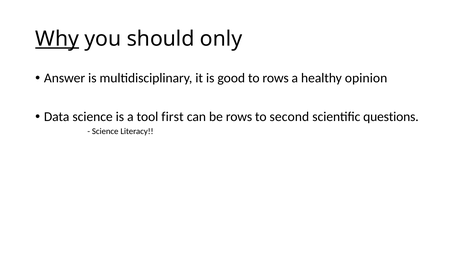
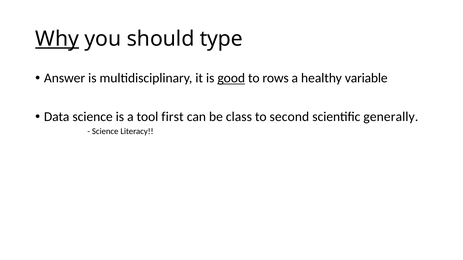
only: only -> type (221, 39)
good underline: none -> present (231, 78)
opinion: opinion -> variable (366, 78)
be rows: rows -> class (239, 117)
questions: questions -> generally (391, 117)
